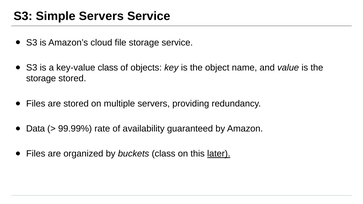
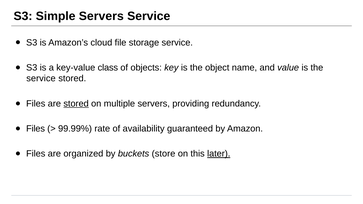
storage: storage -> service (41, 79)
stored underline: none -> present (76, 104)
Data: Data -> Files (36, 129)
buckets class: class -> store (164, 154)
